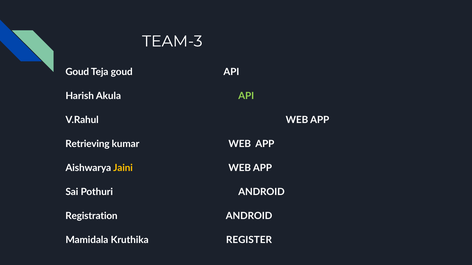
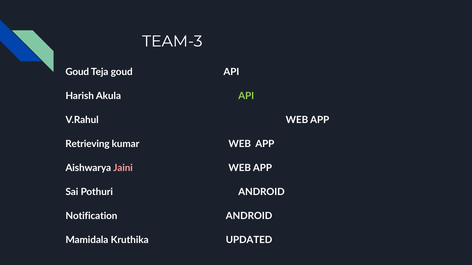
Jaini colour: yellow -> pink (123, 168)
Registration: Registration -> Notification (91, 216)
REGISTER: REGISTER -> UPDATED (249, 240)
